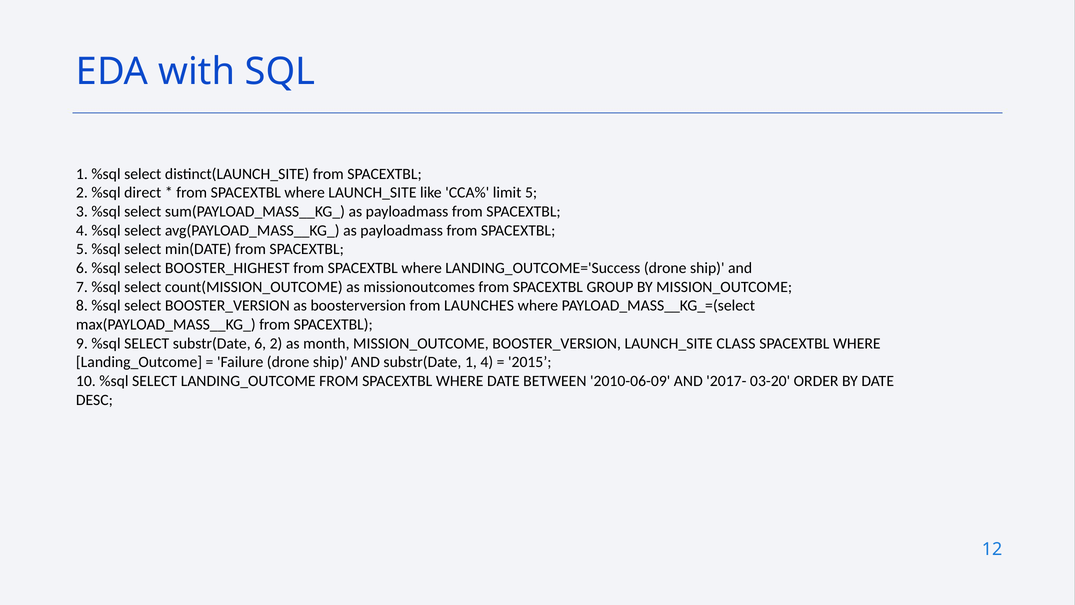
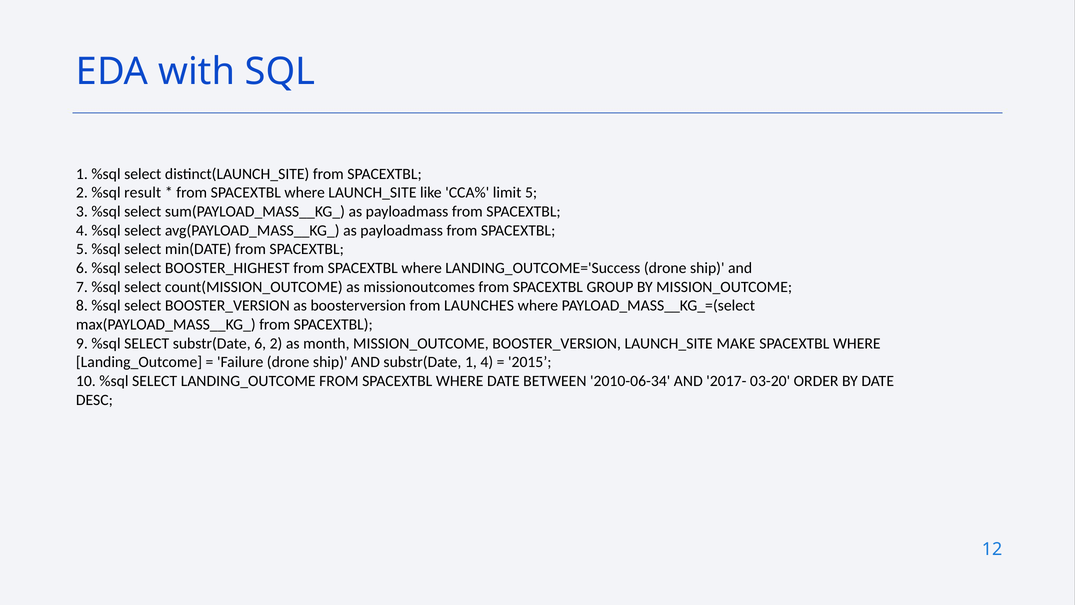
direct: direct -> result (143, 193)
CLASS: CLASS -> MAKE (736, 343)
2010-06-09: 2010-06-09 -> 2010-06-34 (630, 381)
